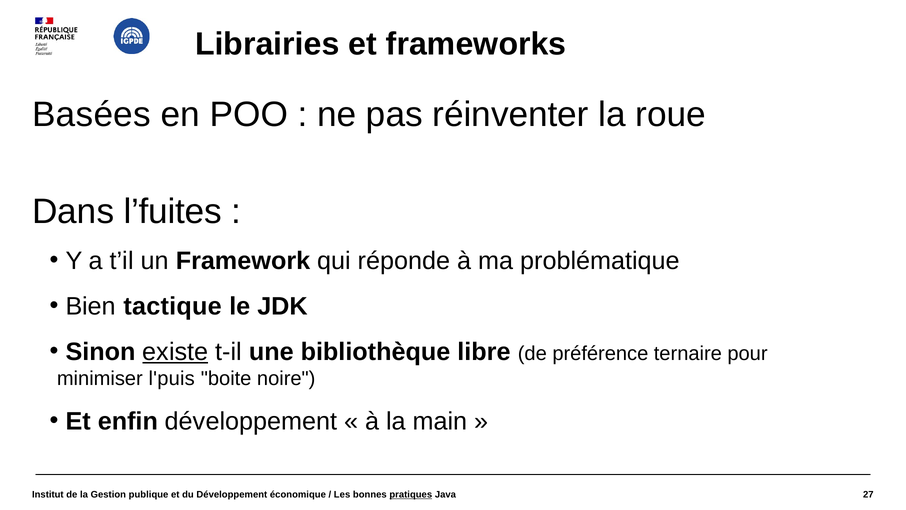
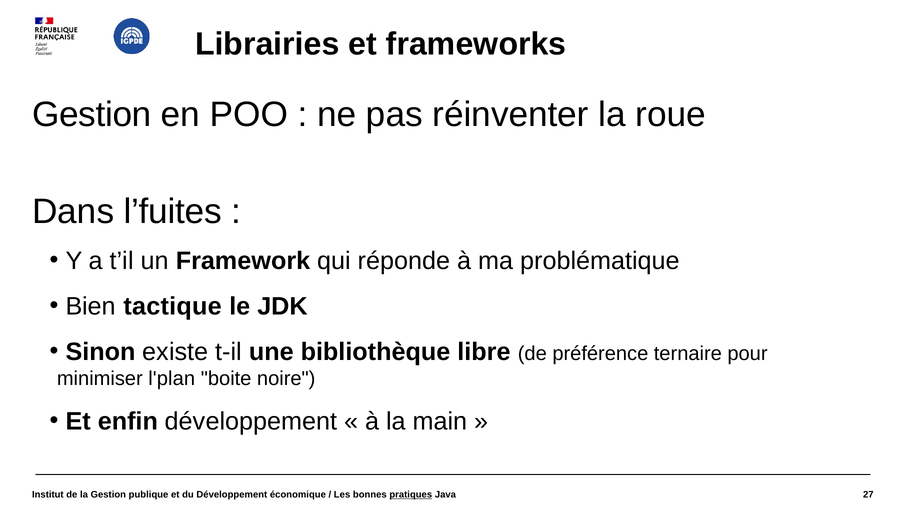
Basées: Basées -> Gestion (92, 114)
existe underline: present -> none (175, 352)
l'puis: l'puis -> l'plan (172, 378)
